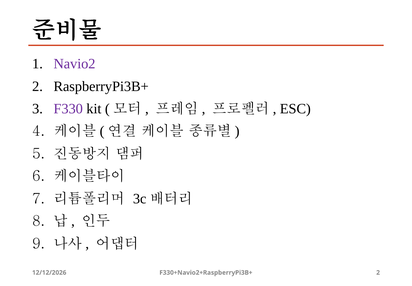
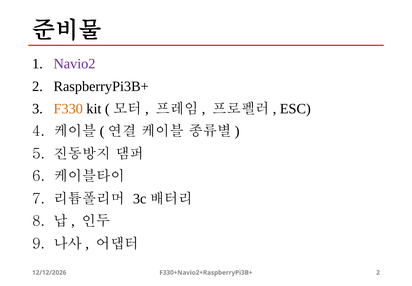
F330 colour: purple -> orange (68, 108)
